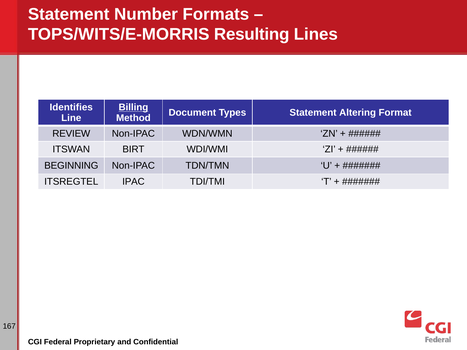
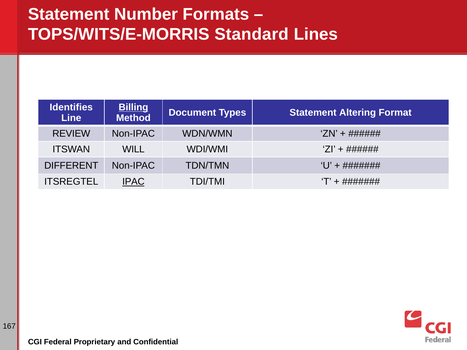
Resulting: Resulting -> Standard (252, 34)
BIRT: BIRT -> WILL (133, 149)
BEGINNING: BEGINNING -> DIFFERENT (71, 166)
IPAC underline: none -> present (133, 182)
